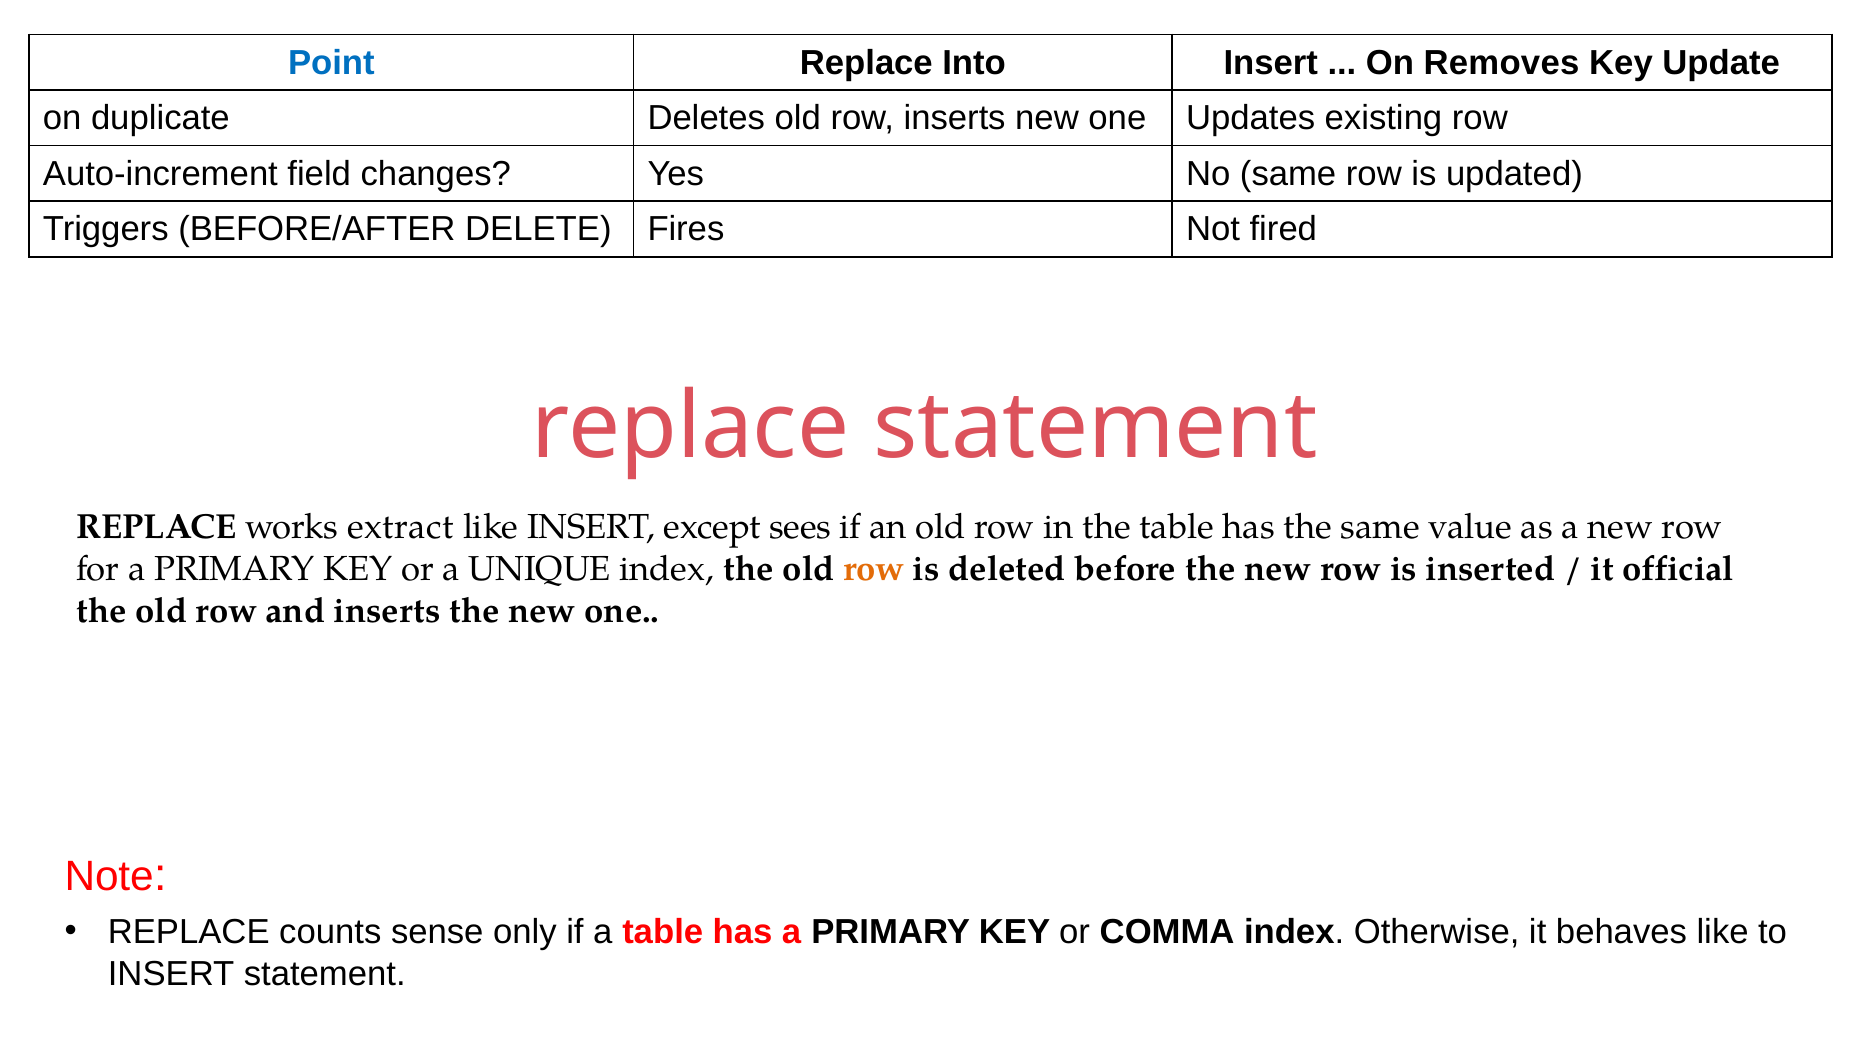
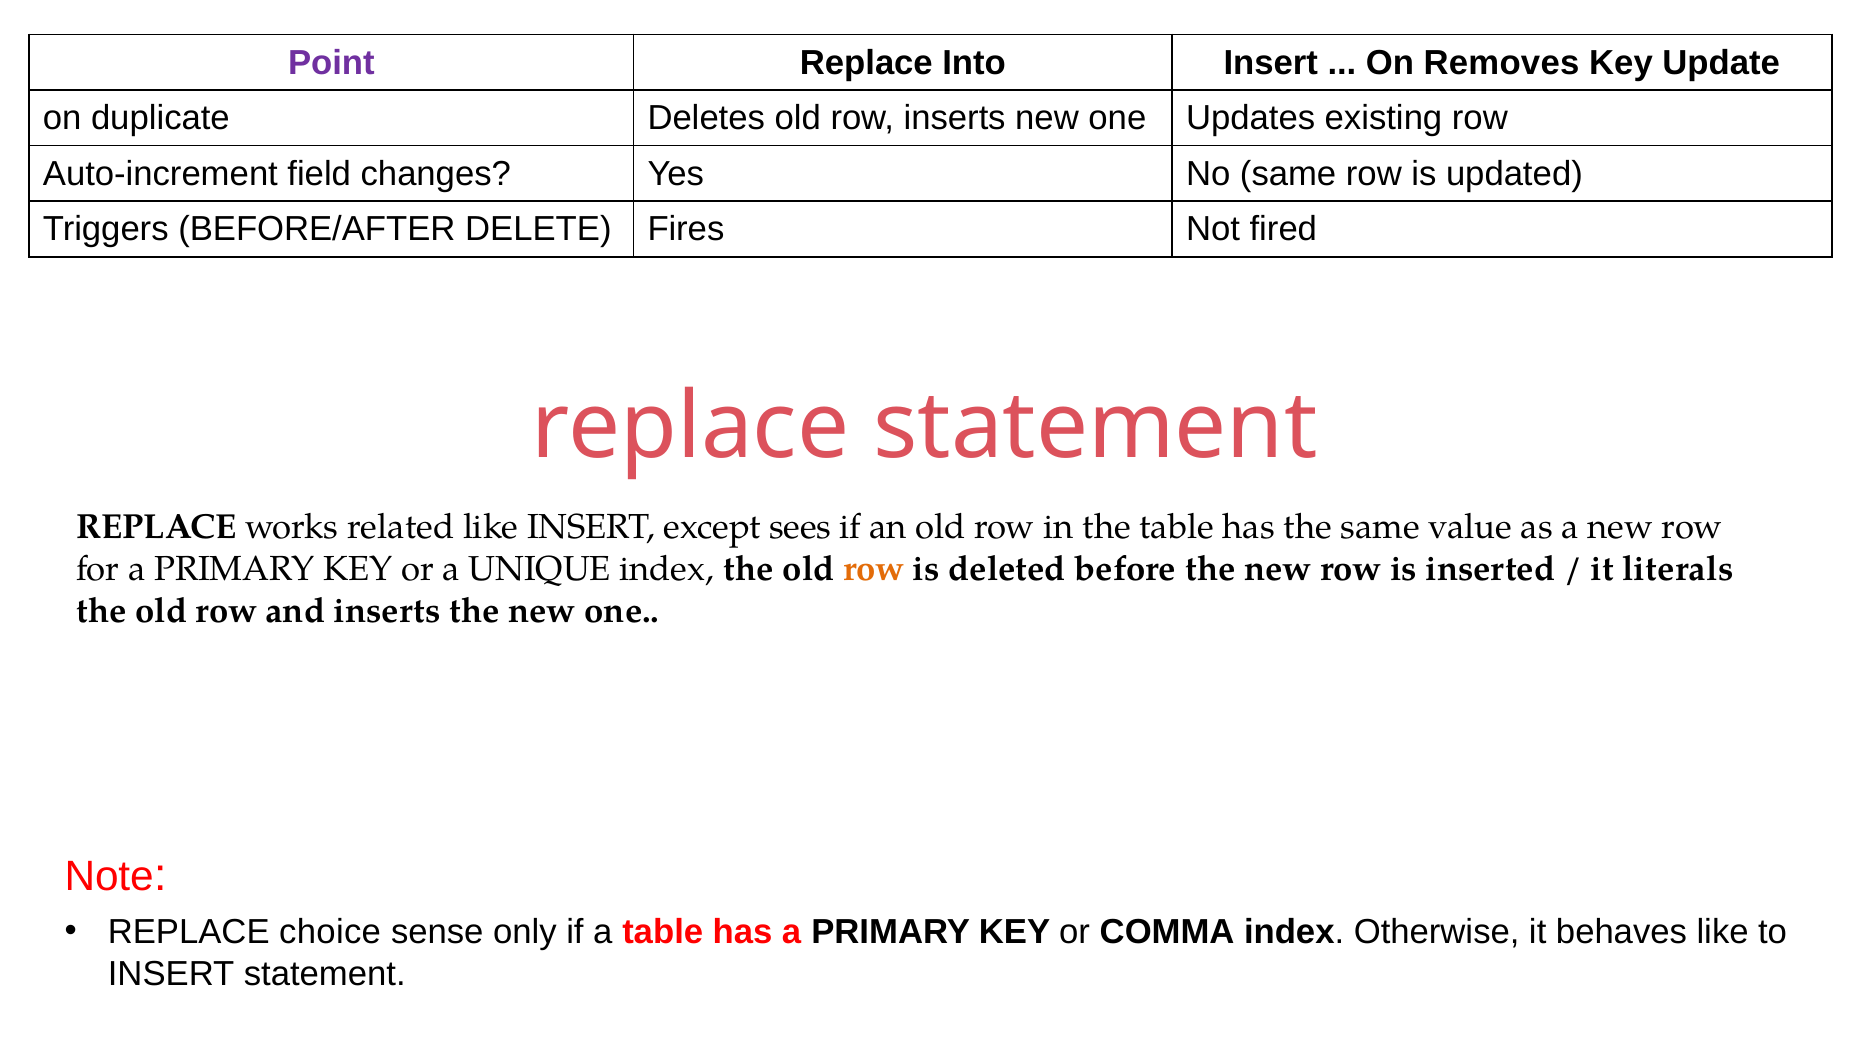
Point colour: blue -> purple (331, 63)
extract: extract -> related (401, 527)
official: official -> literals (1678, 569)
counts: counts -> choice (330, 932)
